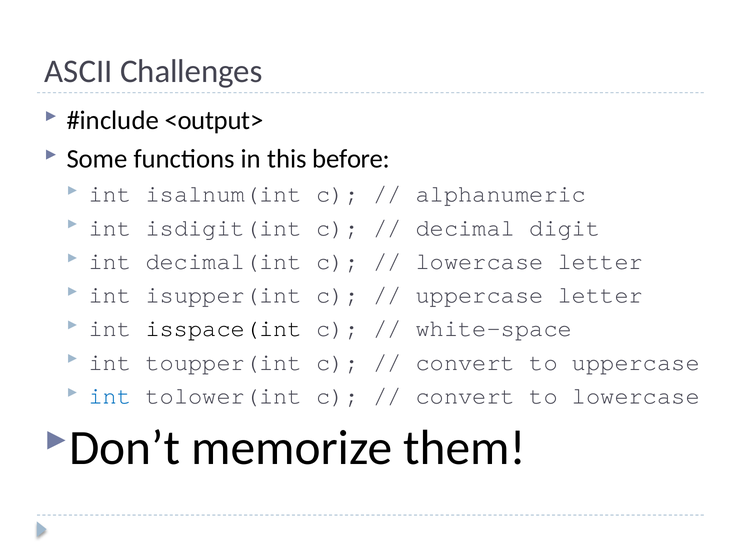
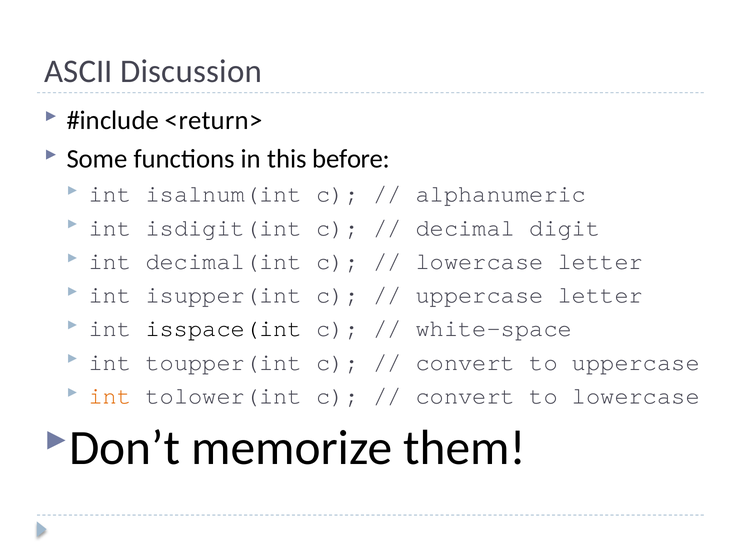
Challenges: Challenges -> Discussion (191, 71)
<output>: <output> -> <return> (214, 120)
int colour: blue -> orange (110, 396)
